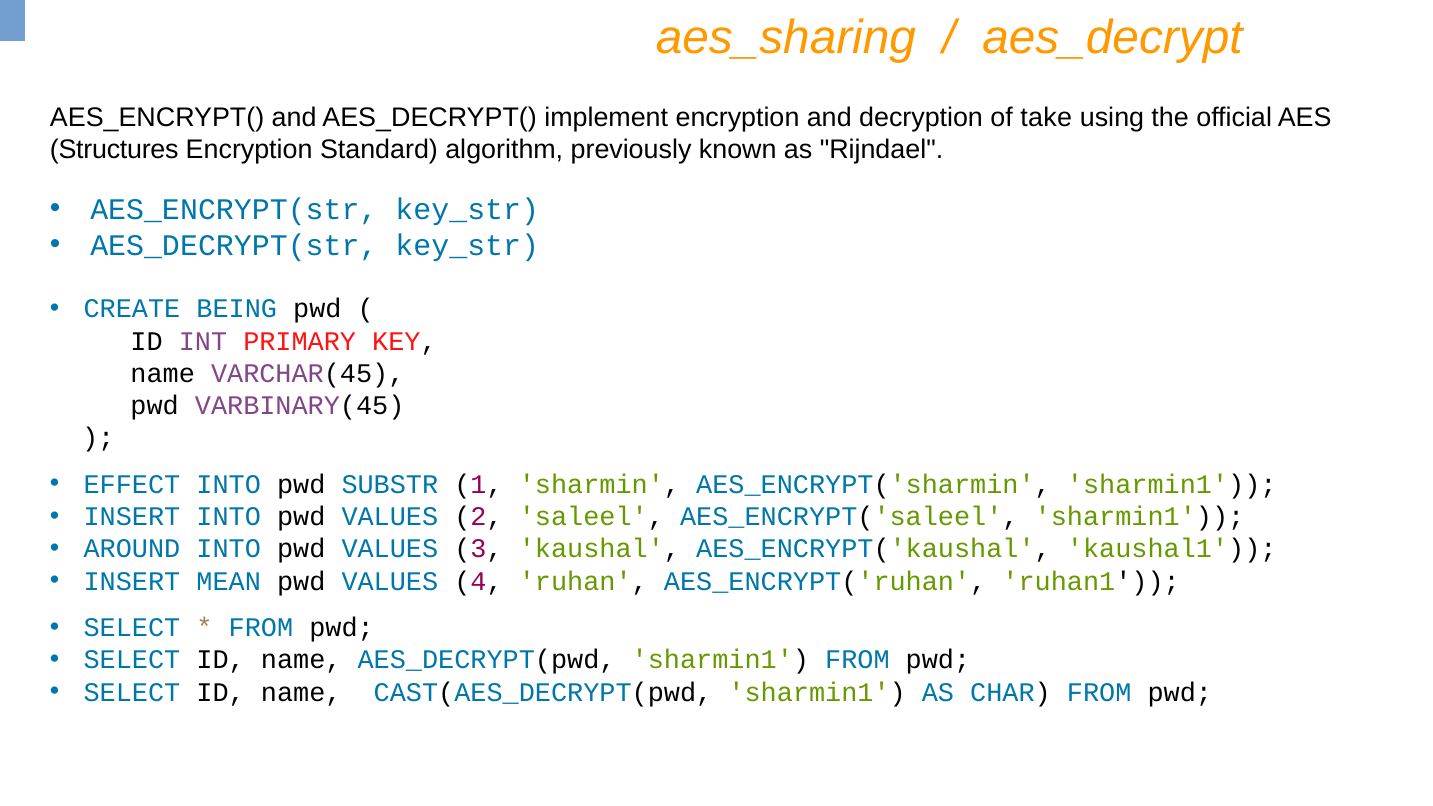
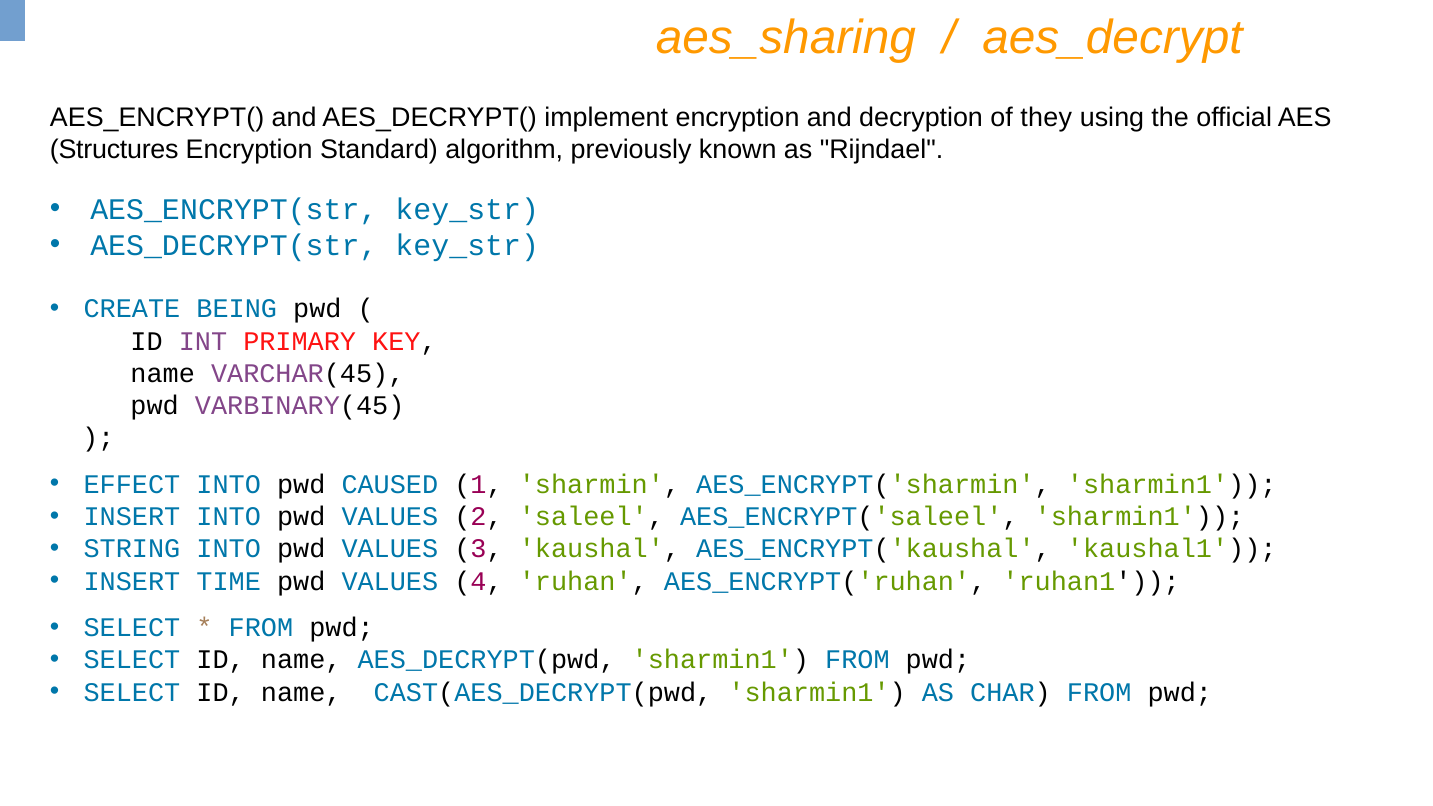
take: take -> they (1046, 117)
SUBSTR: SUBSTR -> CAUSED (390, 484)
AROUND: AROUND -> STRING (132, 549)
MEAN: MEAN -> TIME (229, 581)
